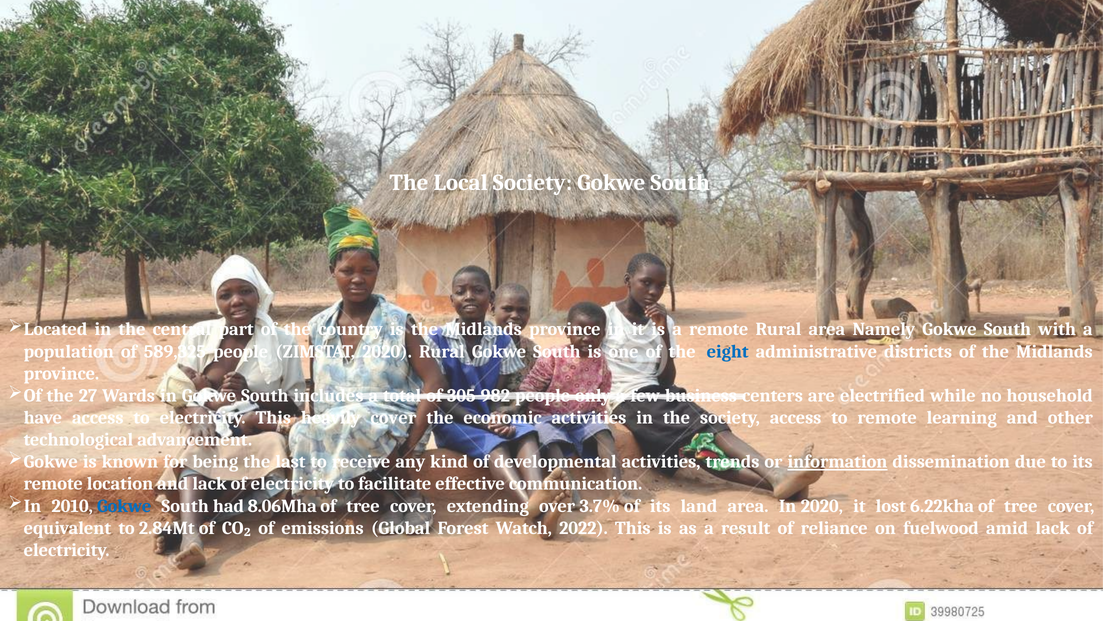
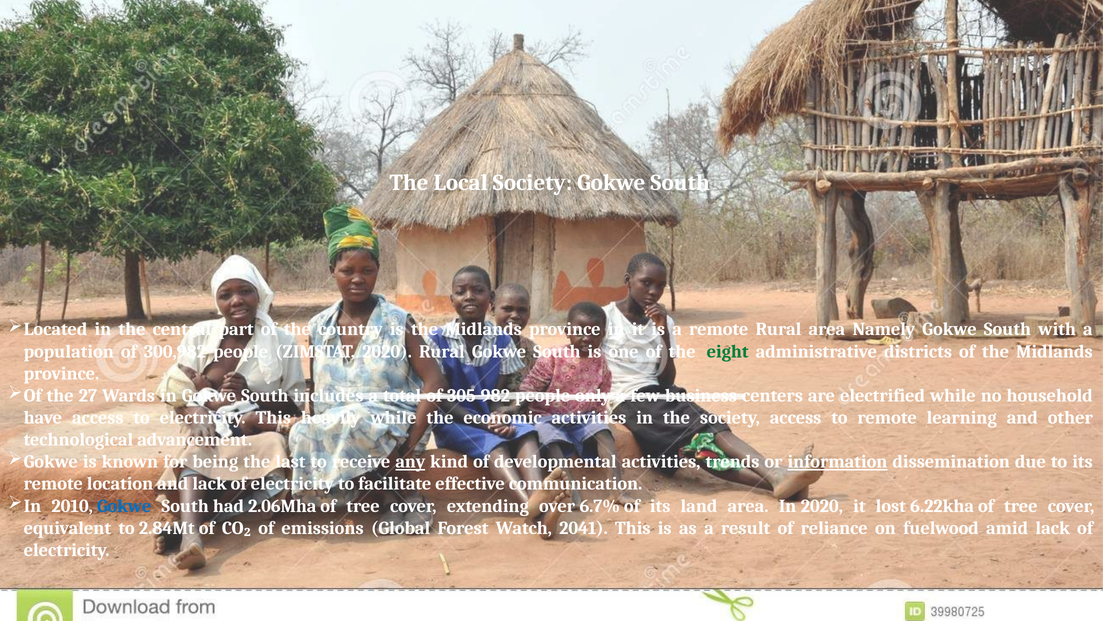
589,325: 589,325 -> 300,982 (175, 351)
eight colour: blue -> green (728, 351)
heavily cover: cover -> while (393, 417)
any underline: none -> present (410, 461)
8.06Mha: 8.06Mha -> 2.06Mha (282, 505)
3.7%: 3.7% -> 6.7% (600, 505)
2022: 2022 -> 2041 (584, 528)
